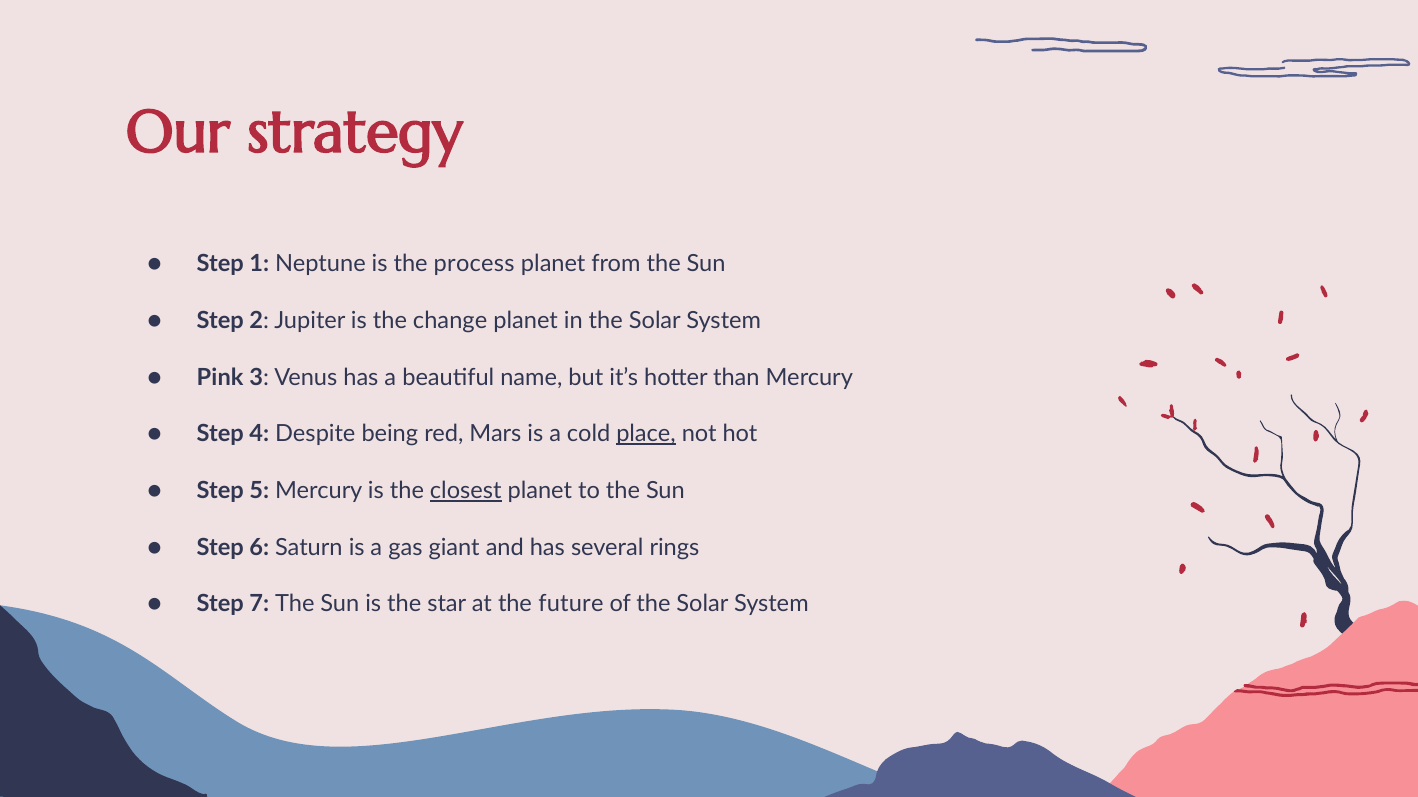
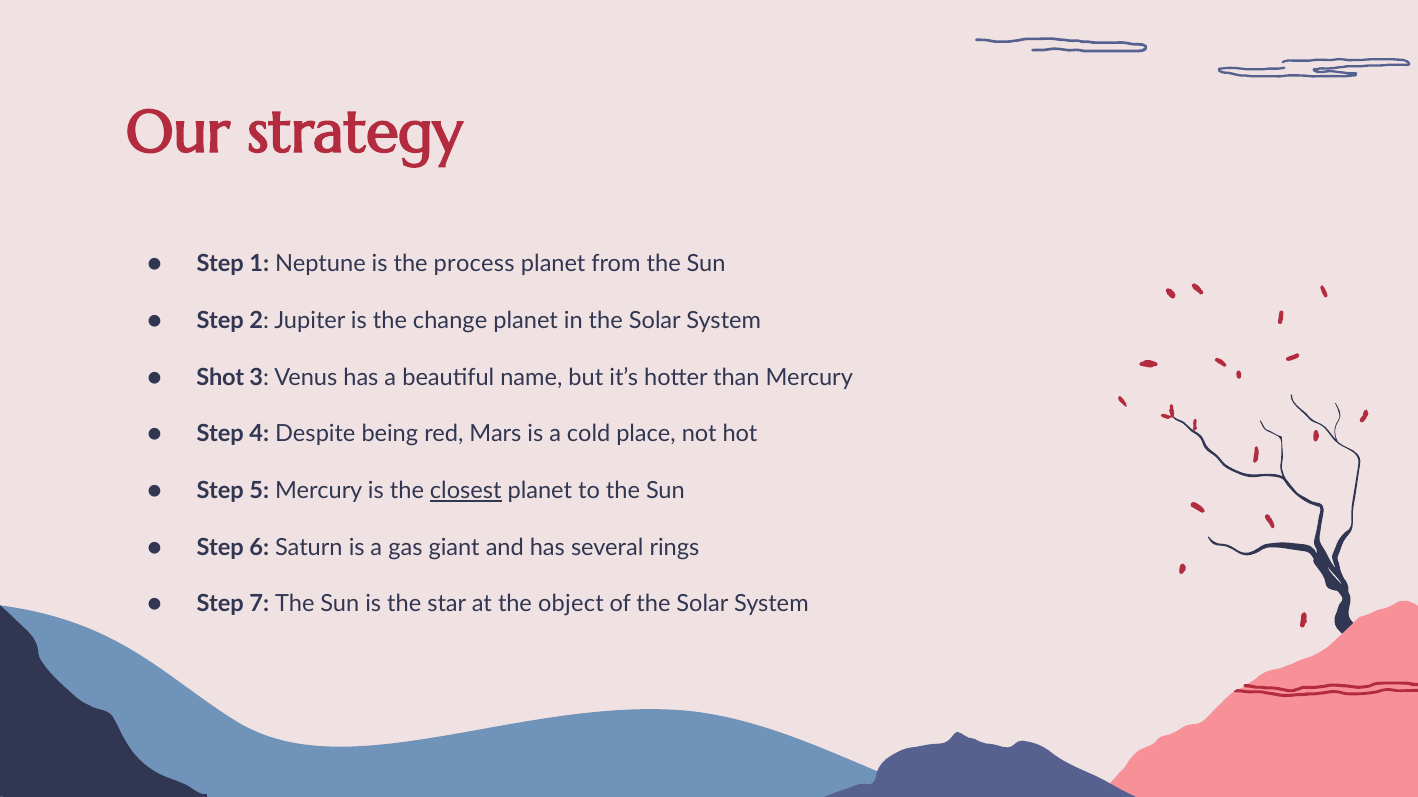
Pink: Pink -> Shot (220, 378)
place underline: present -> none (646, 434)
future: future -> object (571, 605)
